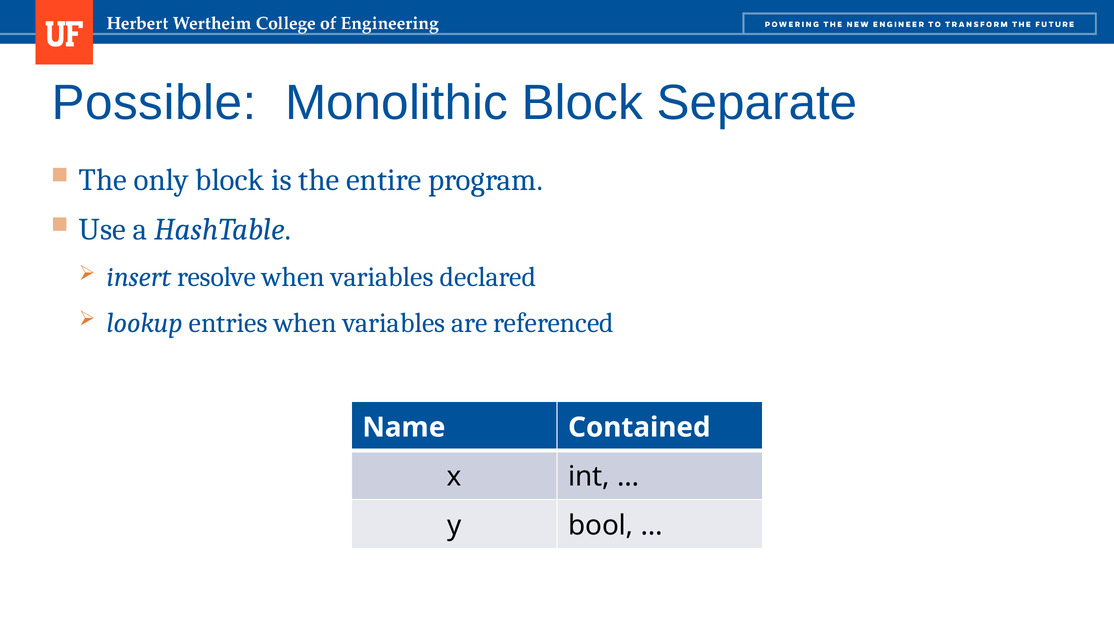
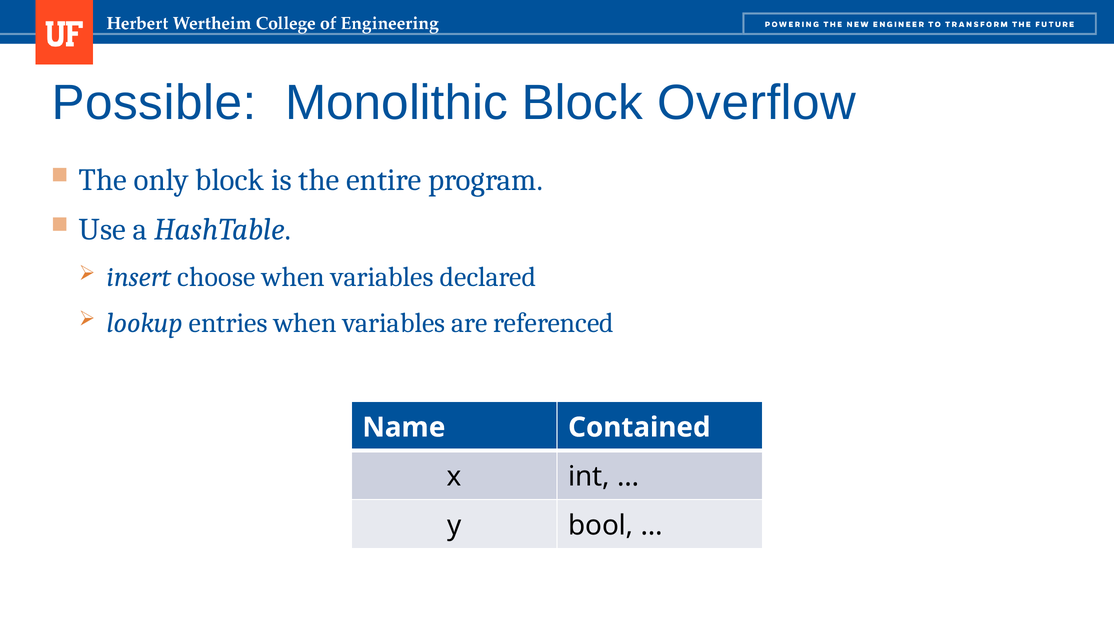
Separate: Separate -> Overflow (757, 103)
resolve: resolve -> choose (216, 277)
